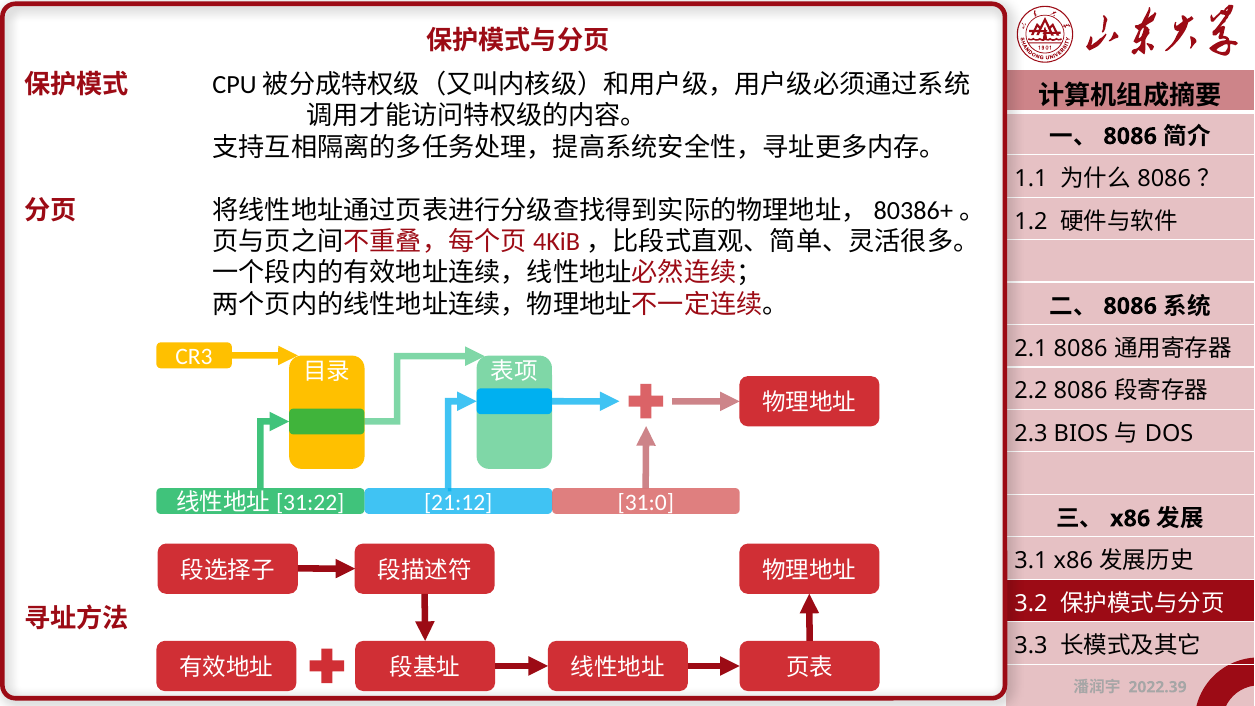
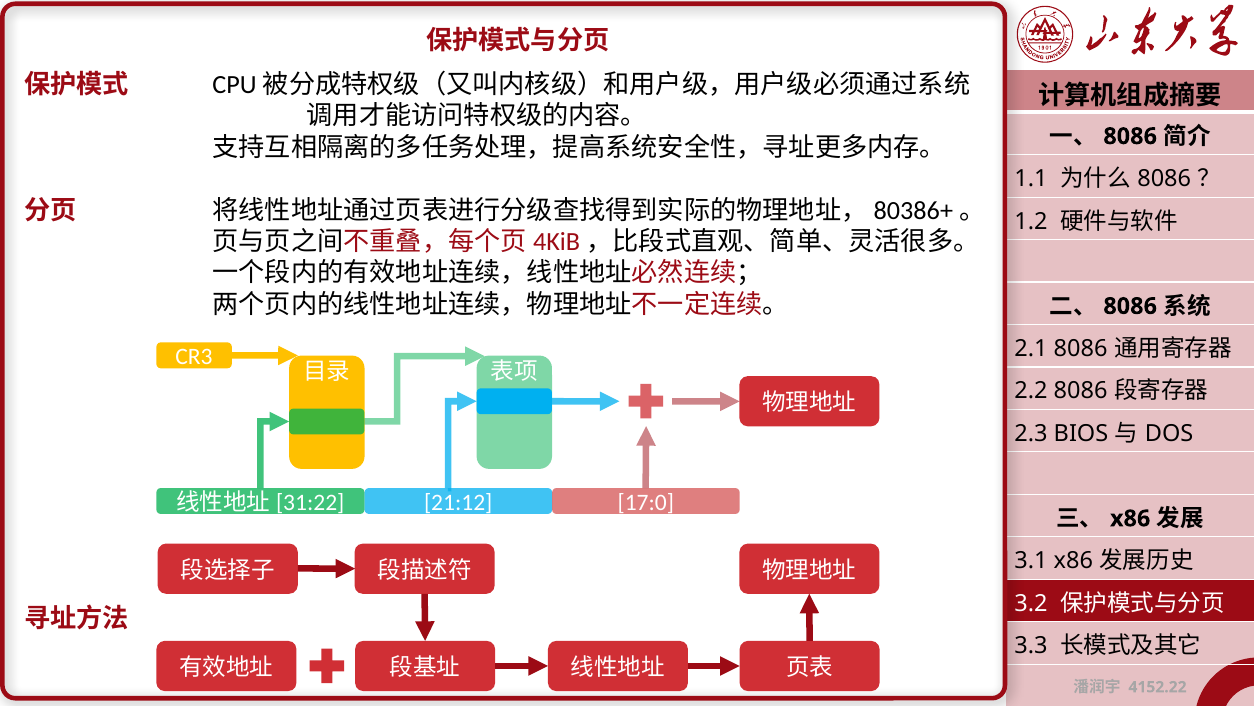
31:0: 31:0 -> 17:0 (646, 503)
2022.39: 2022.39 -> 4152.22 (1158, 687)
